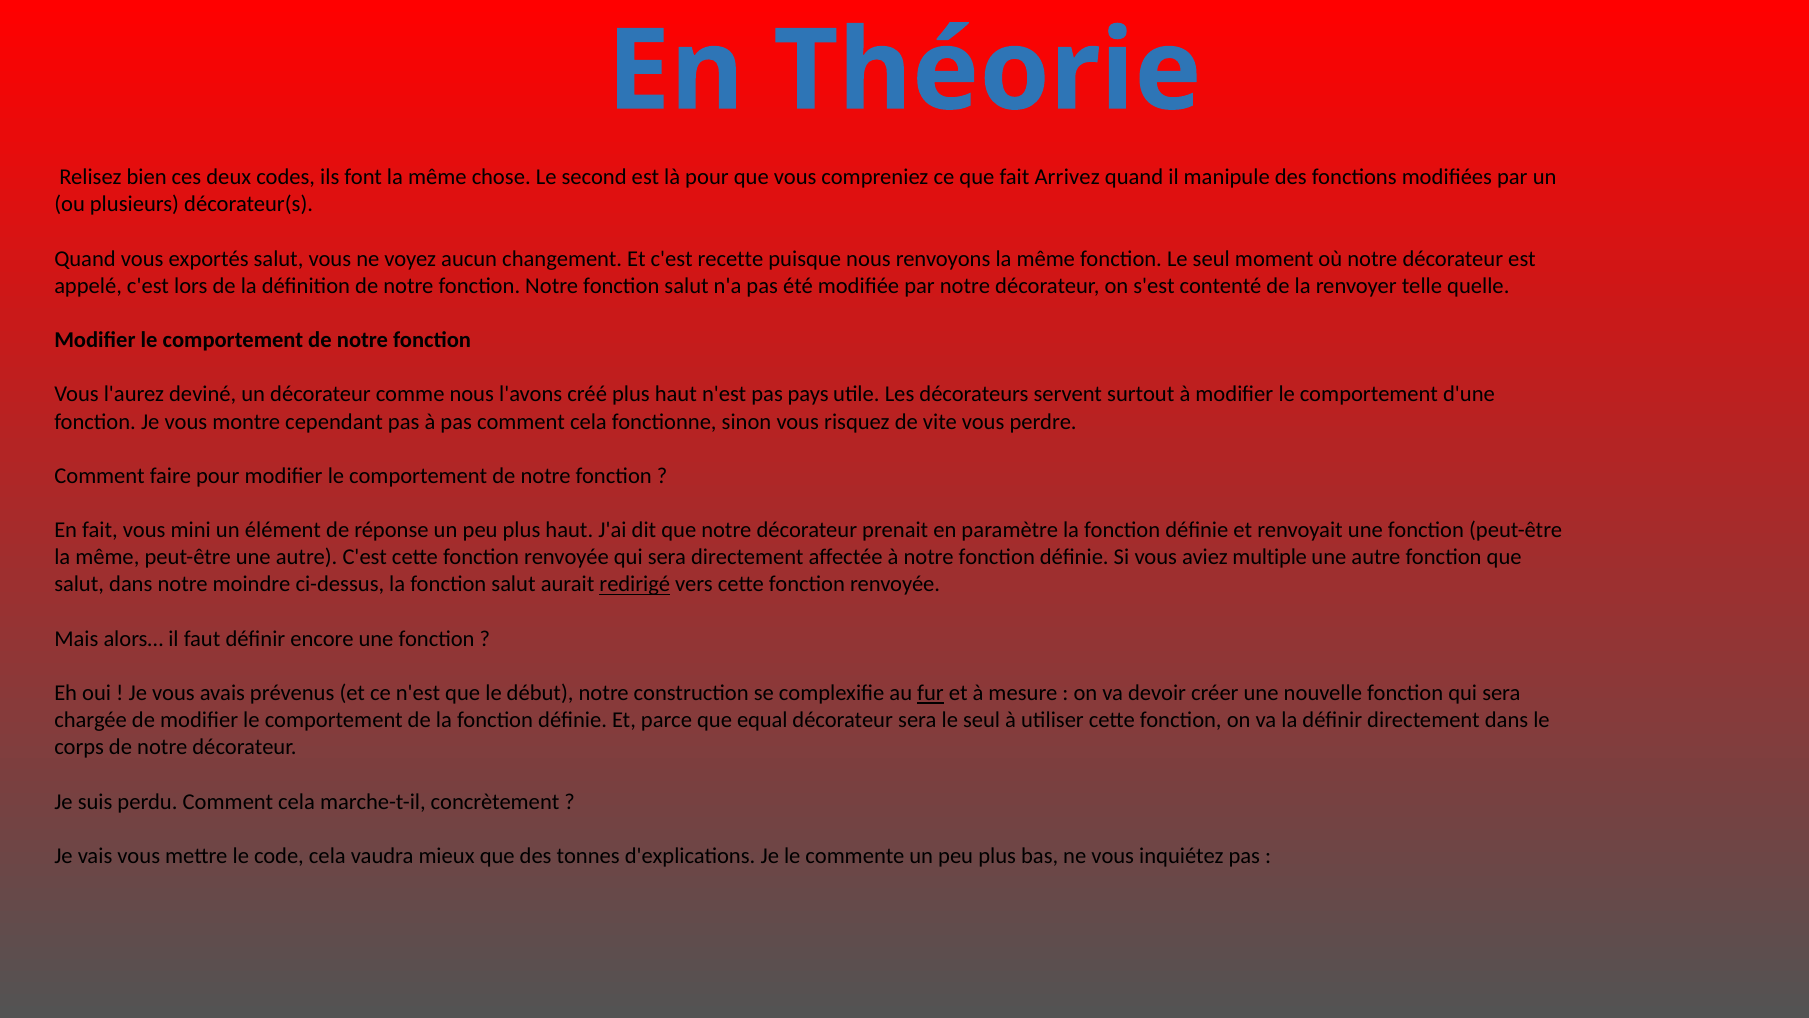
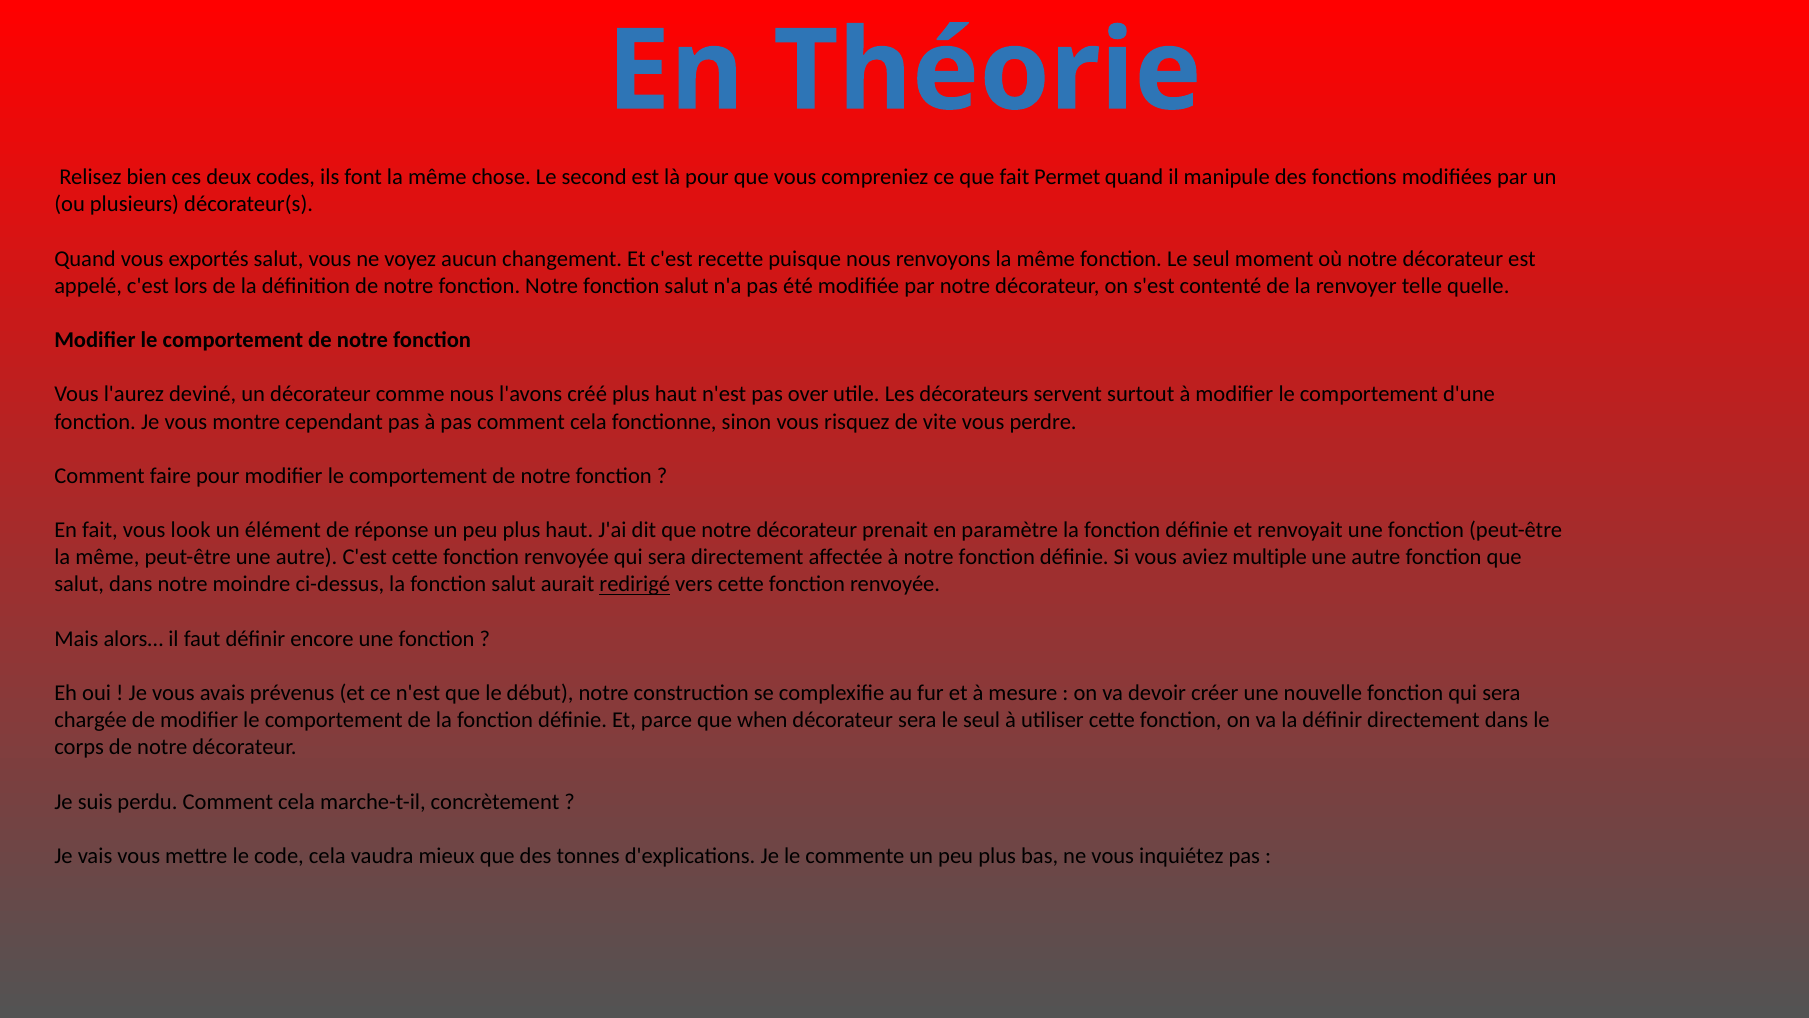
Arrivez: Arrivez -> Permet (1067, 177)
pays: pays -> over (808, 394)
mini: mini -> look (191, 530)
fur underline: present -> none (930, 693)
equal: equal -> when (762, 720)
